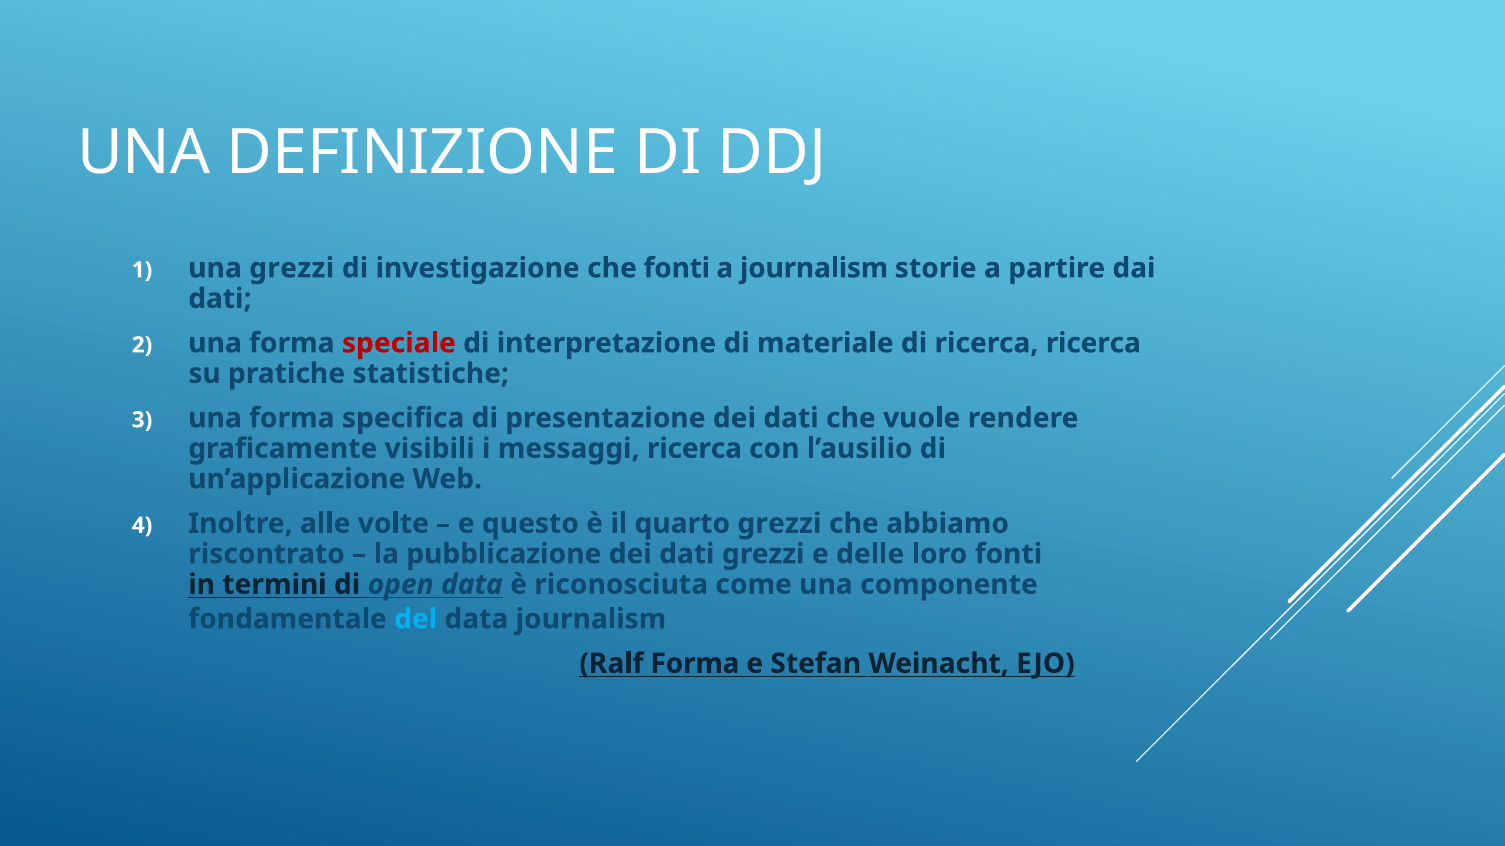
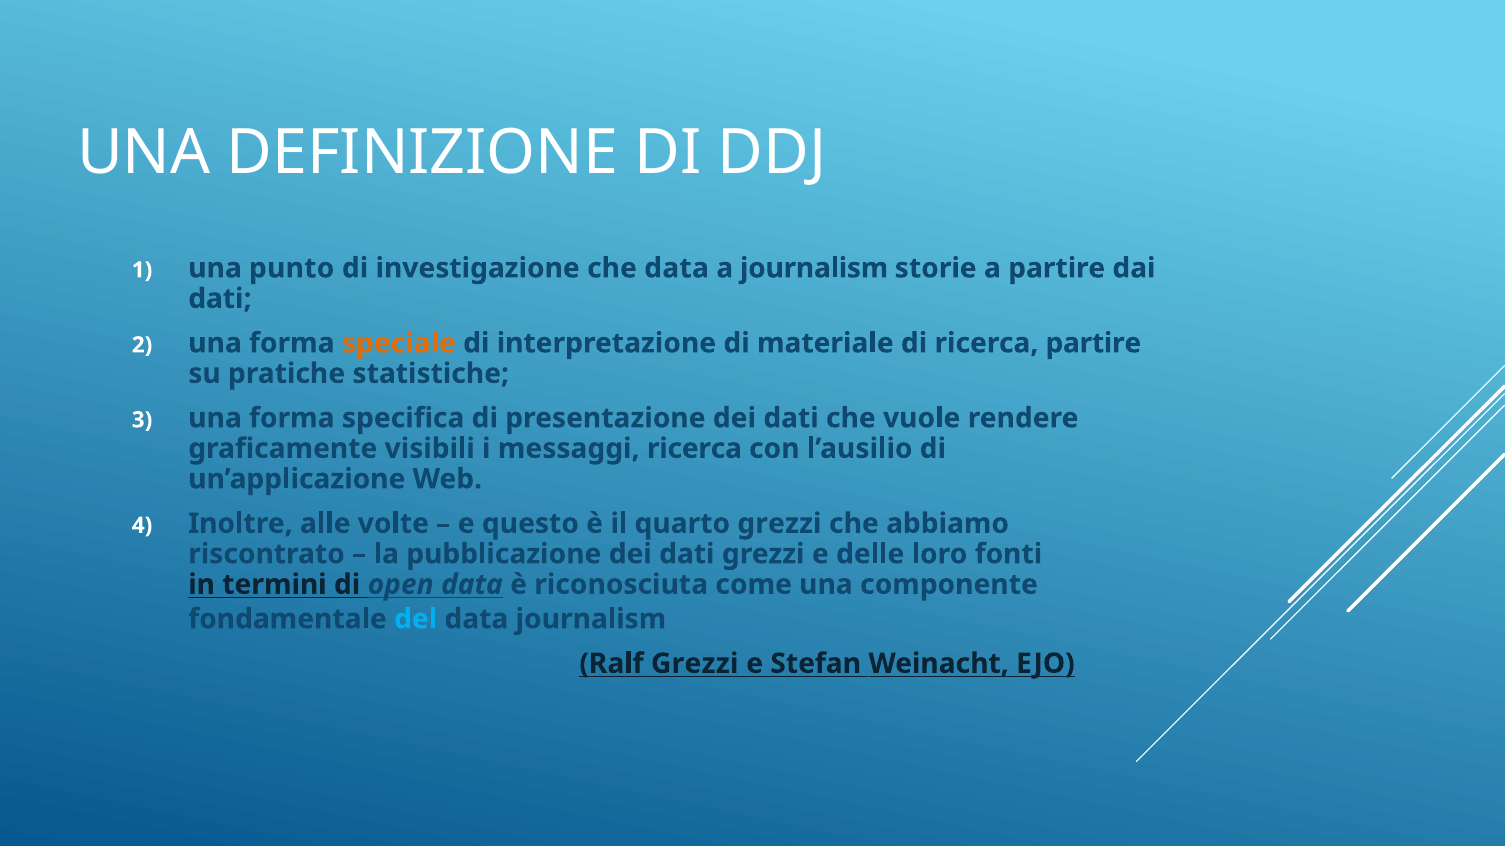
una grezzi: grezzi -> punto (292, 268)
che fonti: fonti -> data (677, 268)
speciale colour: red -> orange (399, 343)
ricerca ricerca: ricerca -> partire (1093, 343)
Ralf Forma: Forma -> Grezzi (695, 664)
